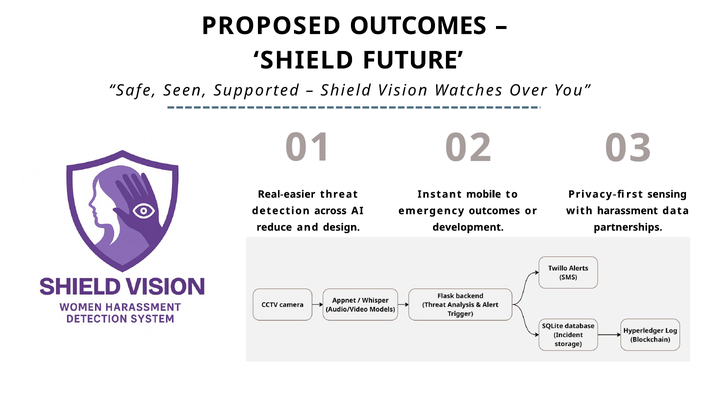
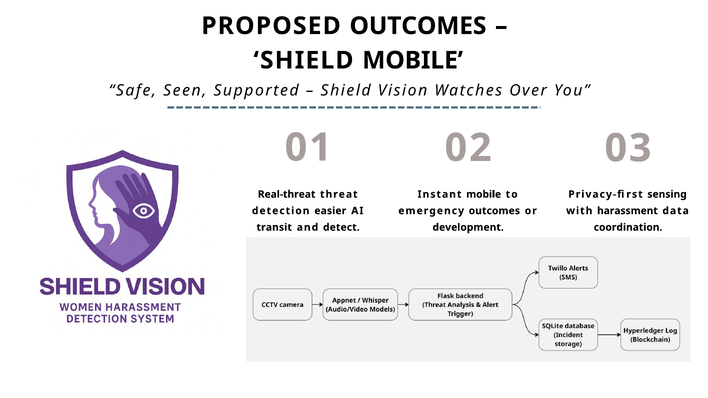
SHIELD FUTURE: FUTURE -> MOBILE (413, 60)
Real-easier: Real-easier -> Real-threat (287, 194)
across: across -> easier (330, 211)
reduce: reduce -> transit (274, 227)
design: design -> detect (341, 227)
partnerships: partnerships -> coordination (628, 227)
